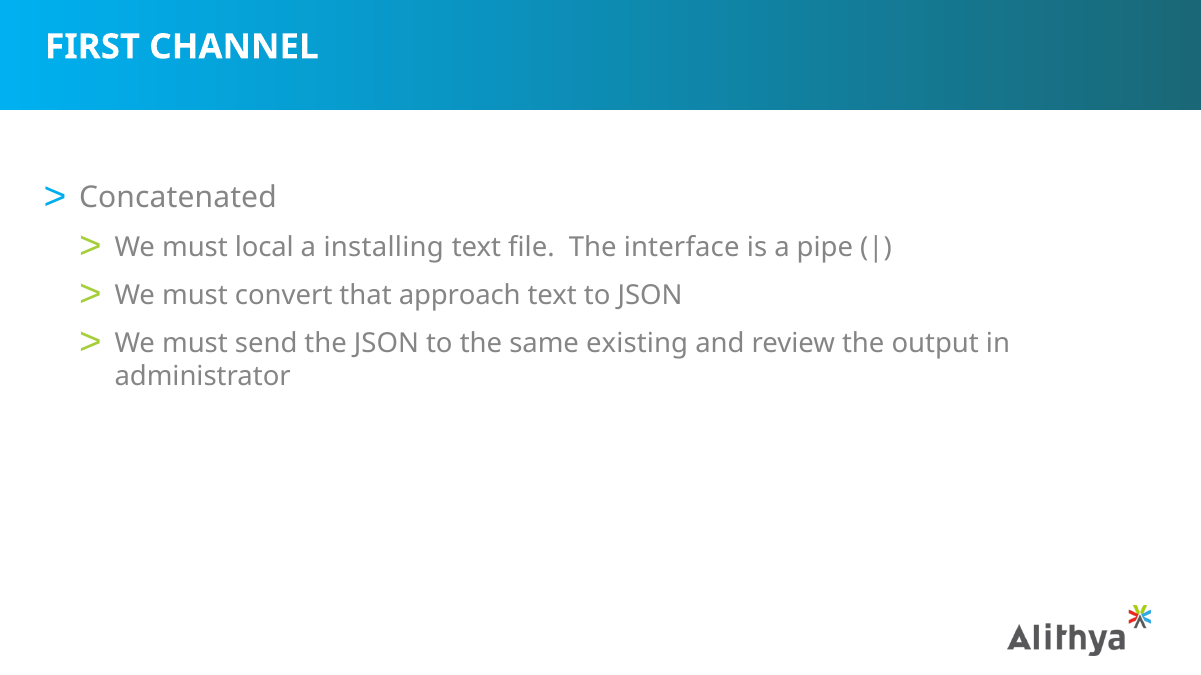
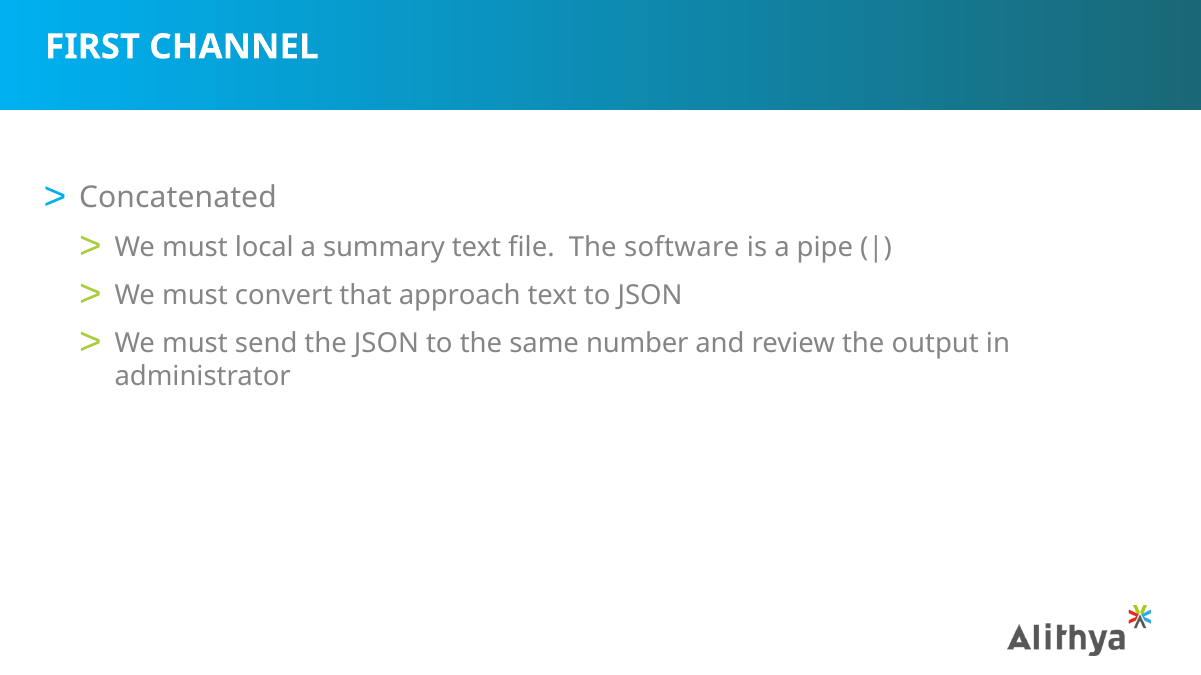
installing: installing -> summary (384, 248)
interface: interface -> software (682, 248)
existing: existing -> number (637, 344)
